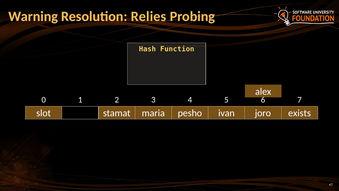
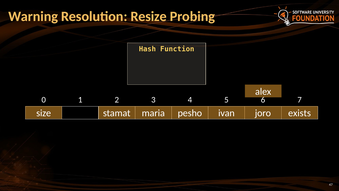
Relies: Relies -> Resize (149, 16)
slot: slot -> size (44, 113)
